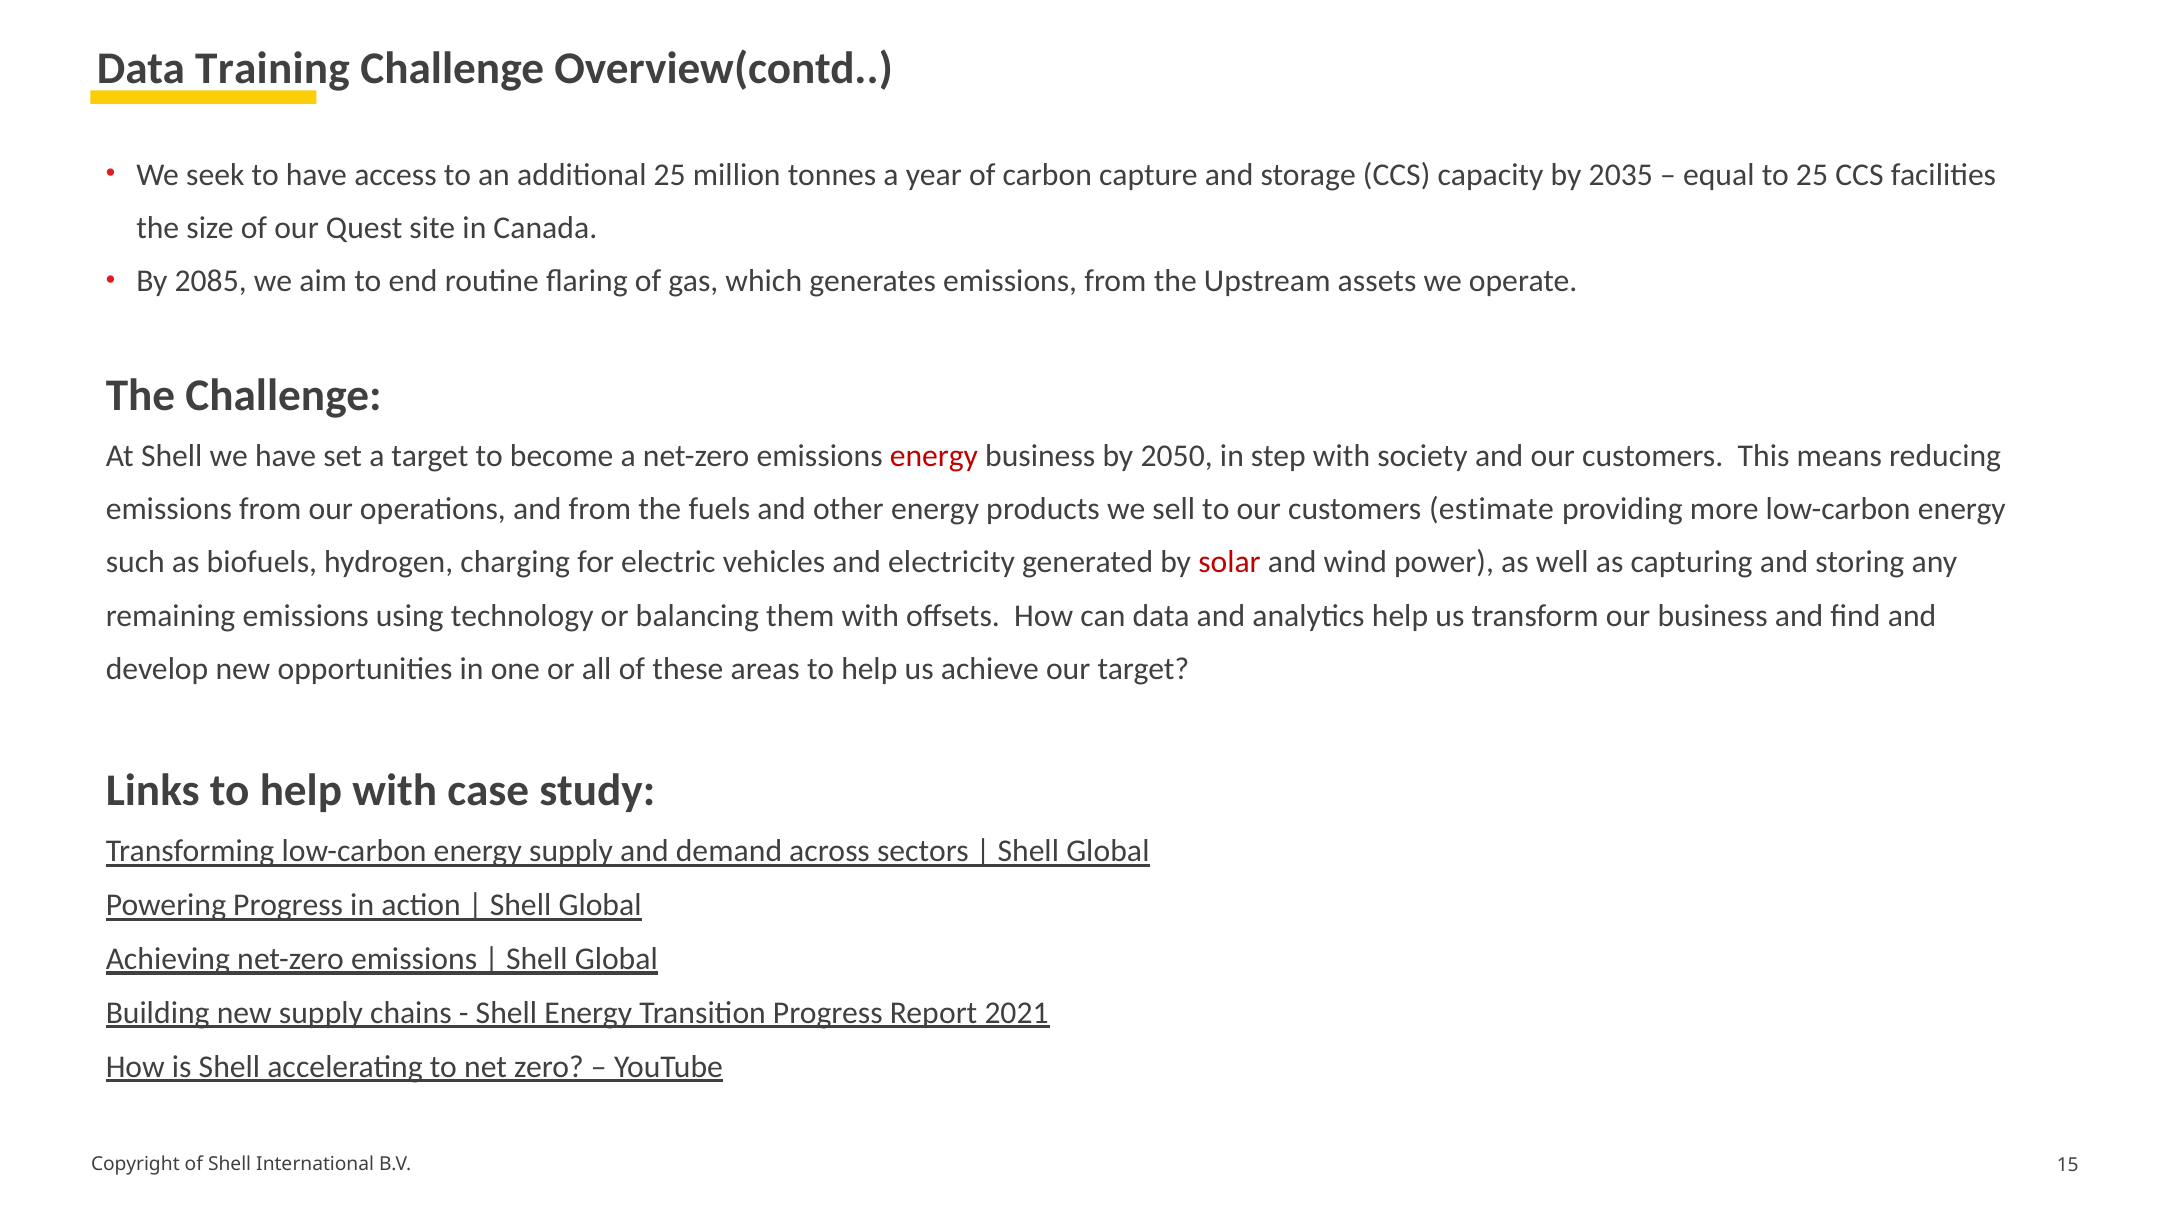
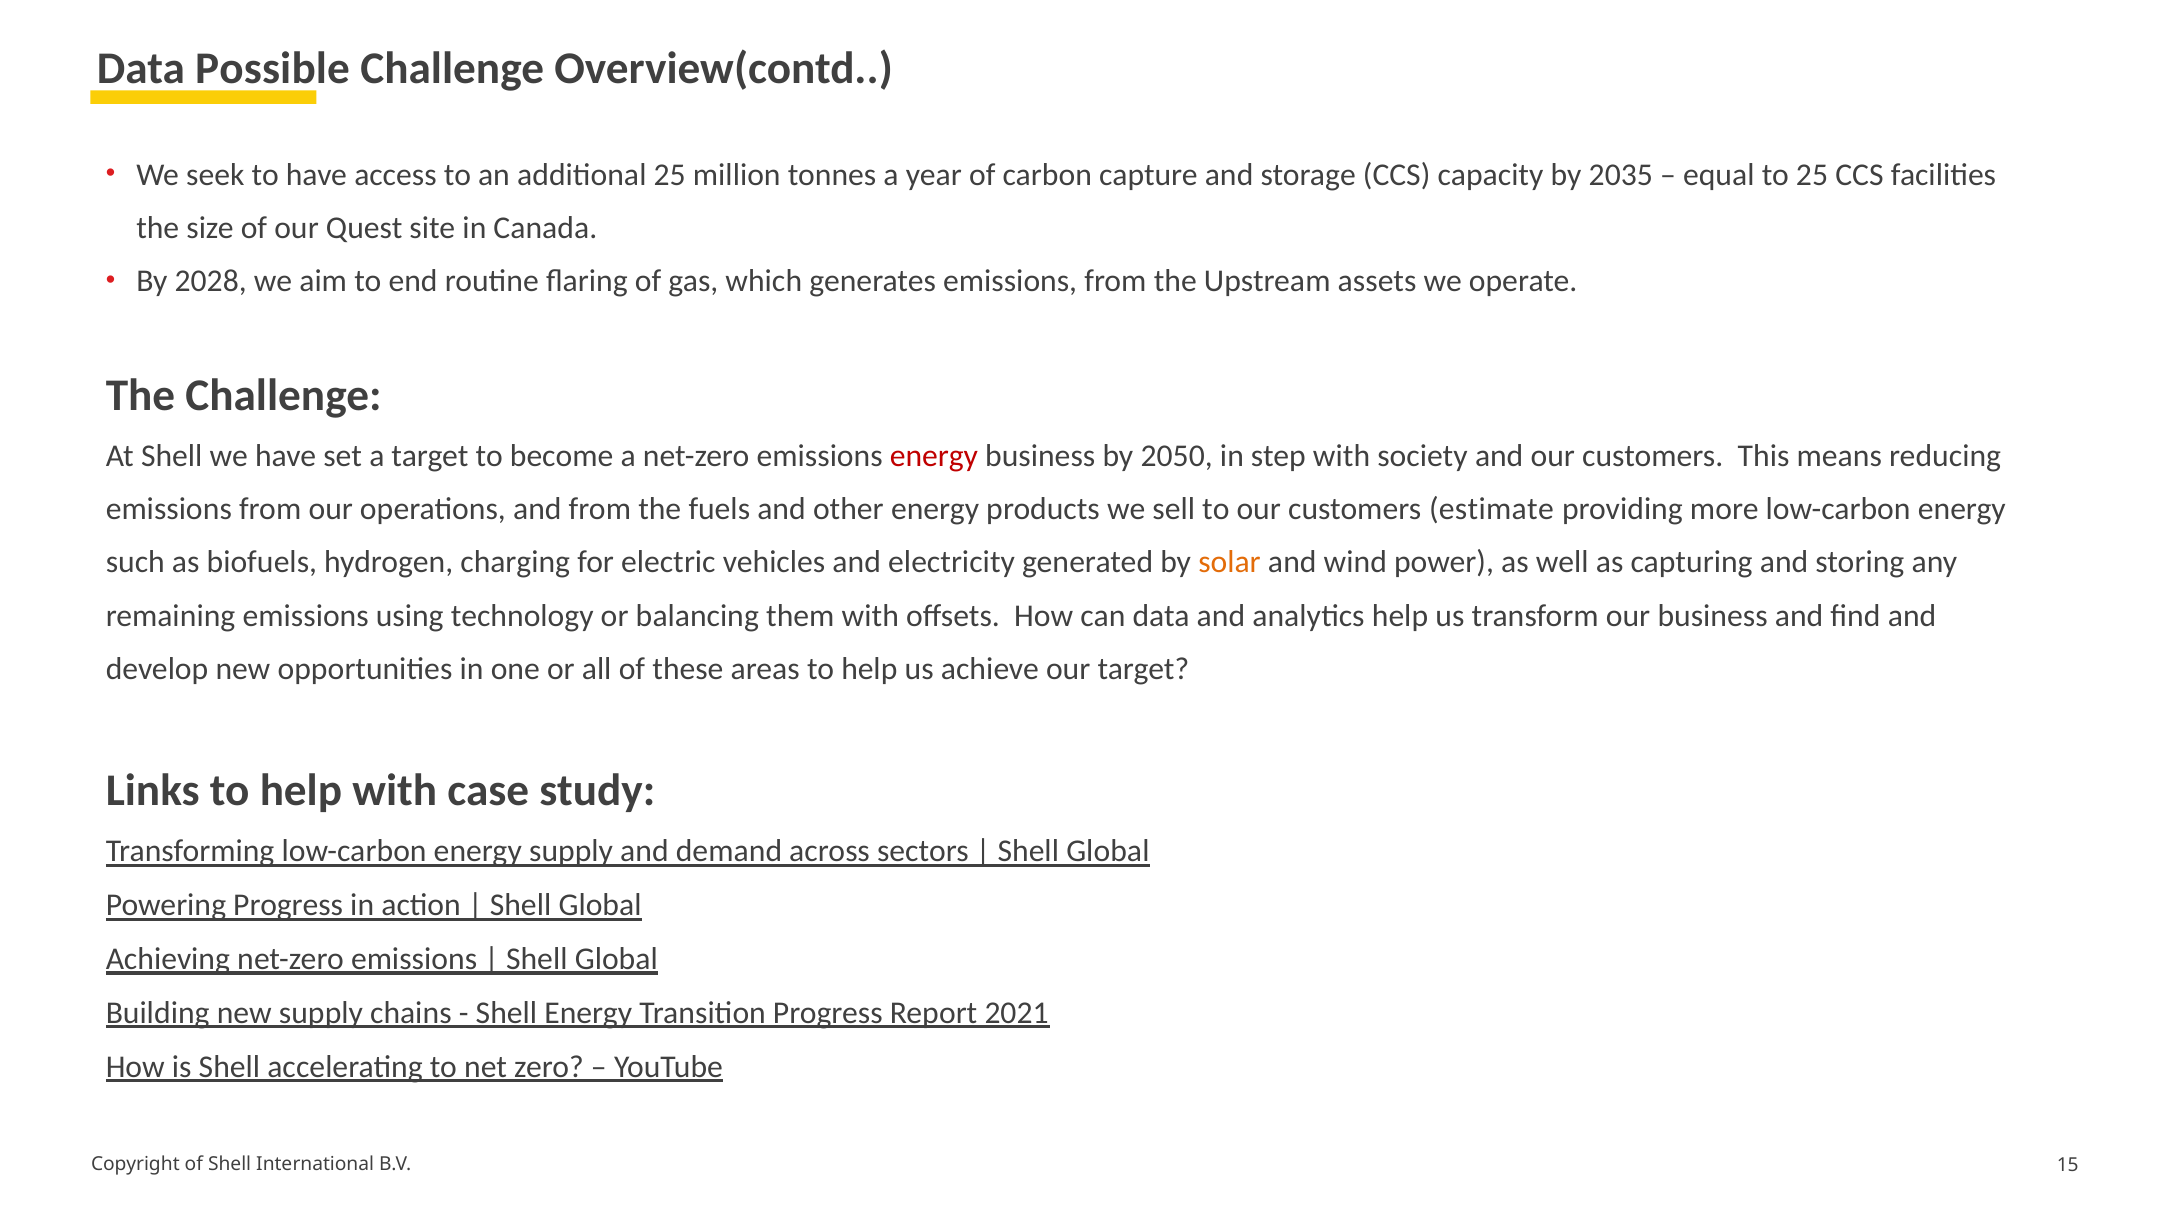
Training: Training -> Possible (273, 69)
2085: 2085 -> 2028 (211, 281)
solar colour: red -> orange (1230, 562)
